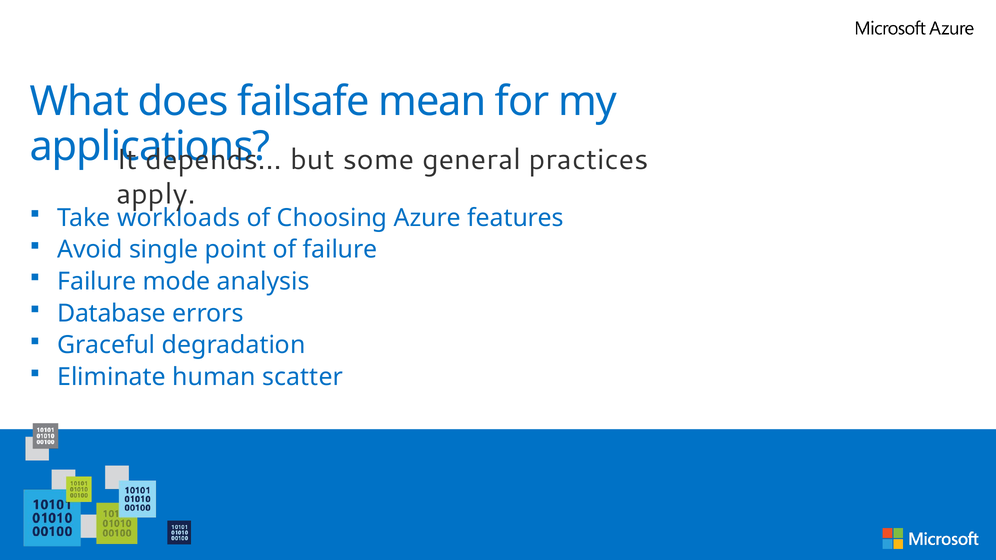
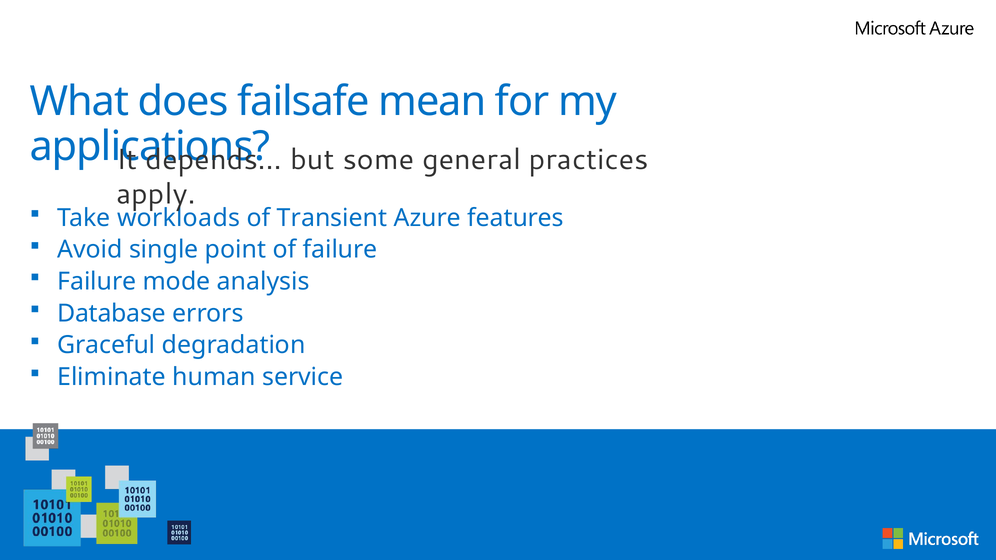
Choosing: Choosing -> Transient (332, 218)
scatter: scatter -> service (303, 377)
